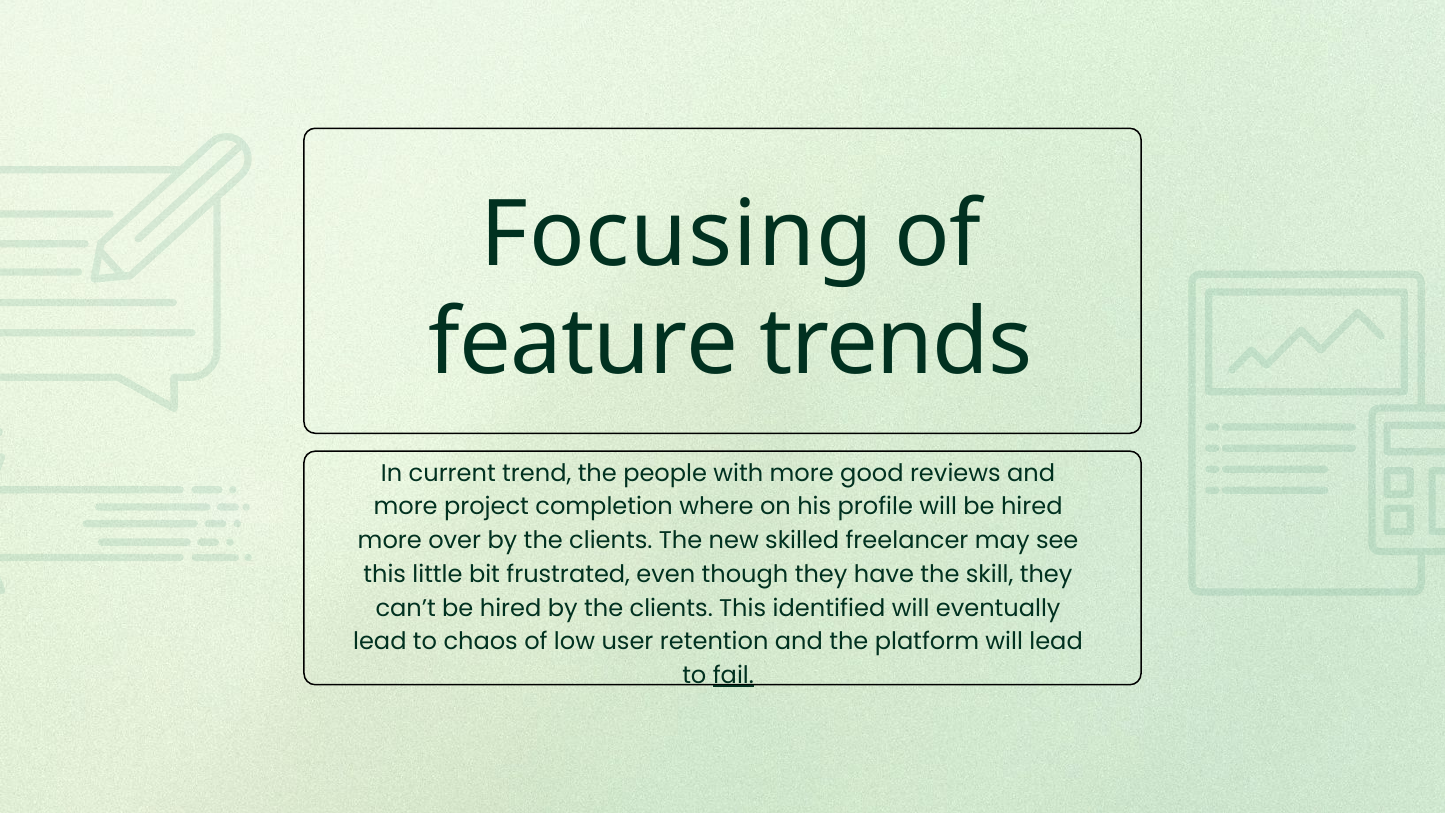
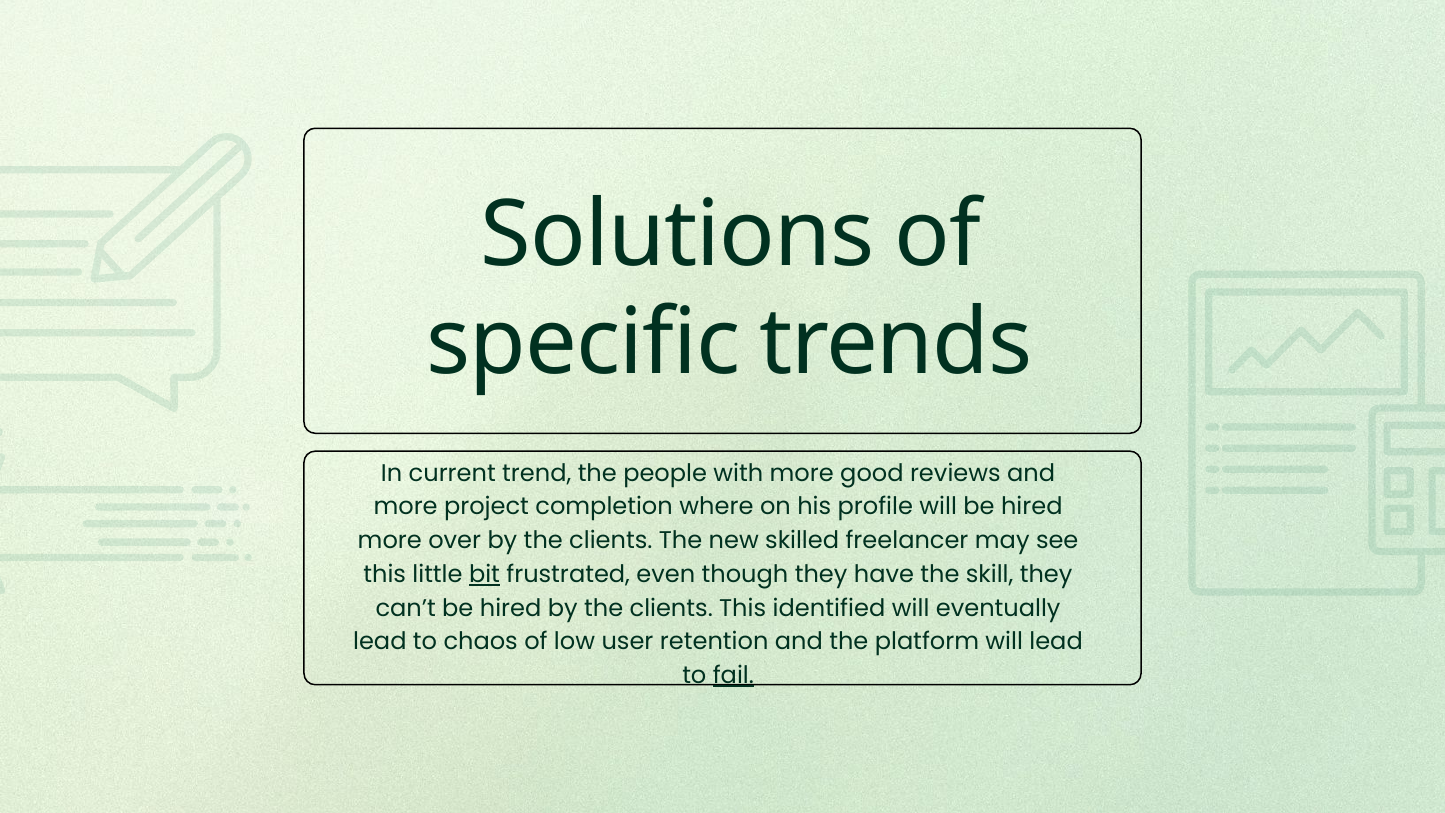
Focusing: Focusing -> Solutions (678, 235)
feature: feature -> specific (584, 343)
bit underline: none -> present (485, 574)
